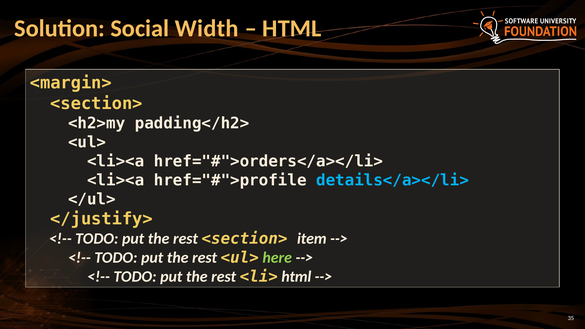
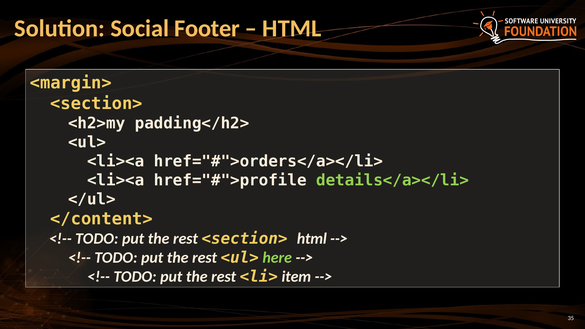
Width: Width -> Footer (207, 28)
details</a></li> colour: light blue -> light green (393, 180)
</justify>: </justify> -> </content> (102, 219)
<section> item: item -> html (312, 239)
<li> html: html -> item (296, 277)
